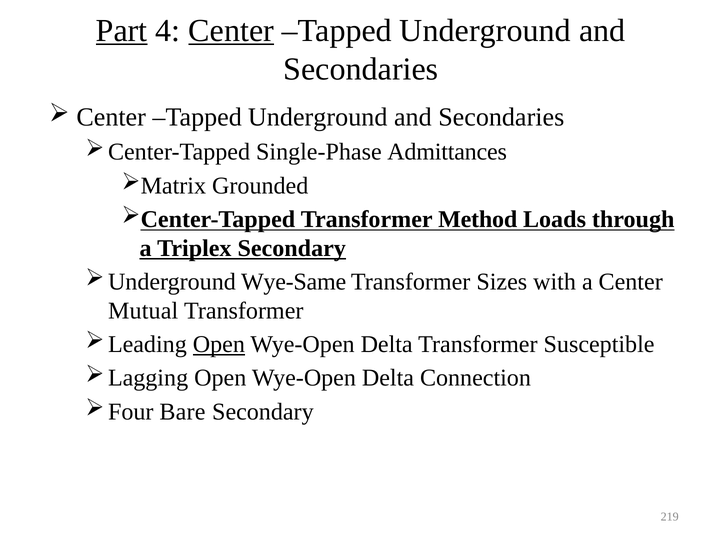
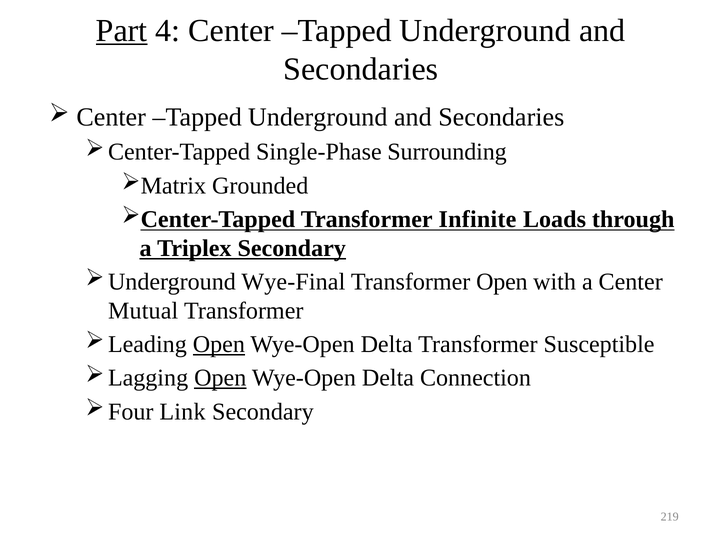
Center underline: present -> none (231, 31)
Admittances: Admittances -> Surrounding (447, 152)
Method: Method -> Infinite (477, 220)
Wye-Same: Wye-Same -> Wye-Final (293, 282)
Transformer Sizes: Sizes -> Open (502, 282)
Open underline: none -> present (220, 378)
Bare: Bare -> Link (182, 412)
